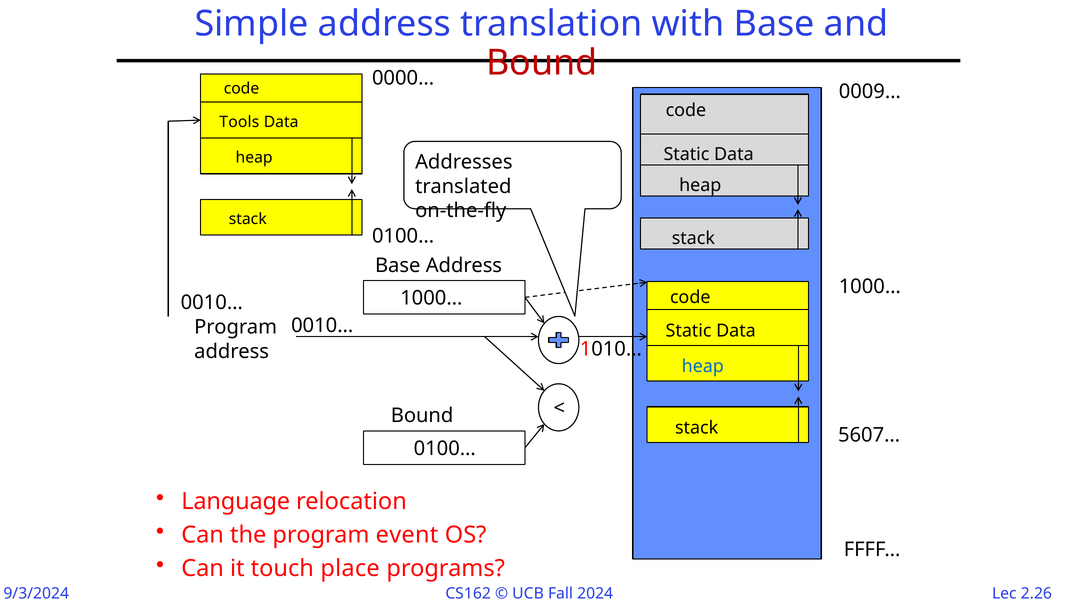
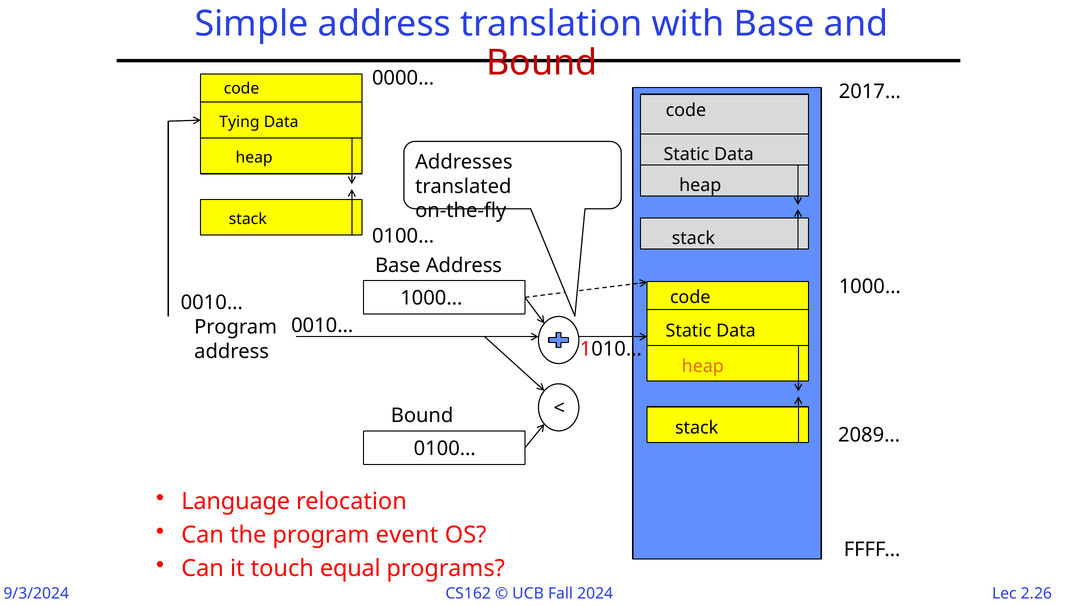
0009…: 0009… -> 2017… (870, 92)
Tools: Tools -> Tying (239, 122)
heap colour: blue -> orange (703, 366)
5607…: 5607… -> 2089… (869, 435)
place: place -> equal (350, 568)
